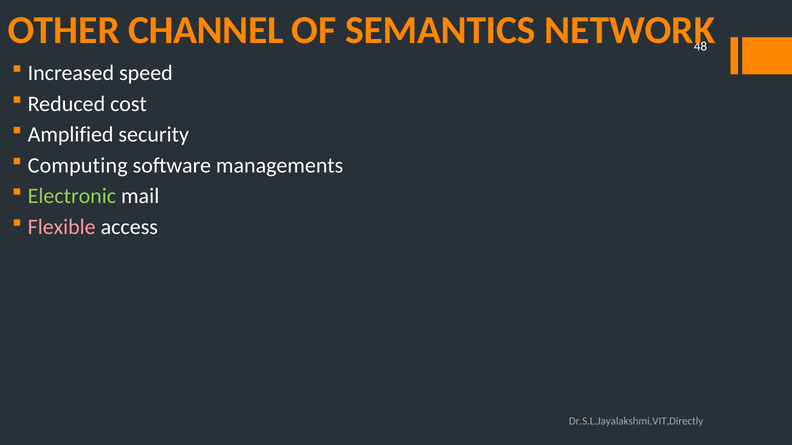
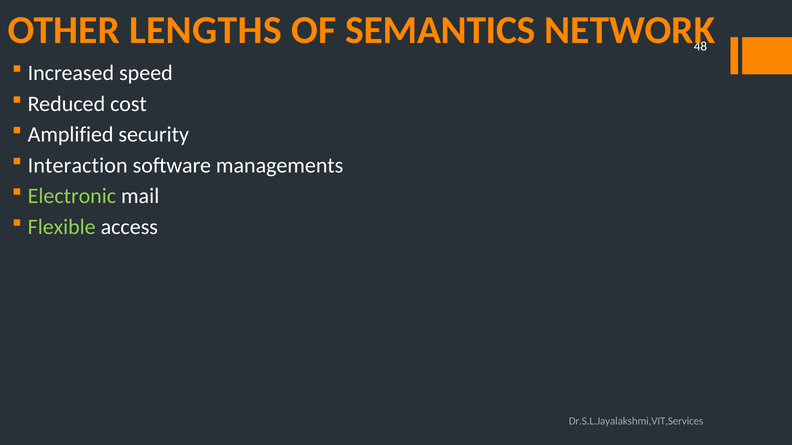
CHANNEL: CHANNEL -> LENGTHS (206, 30)
Computing: Computing -> Interaction (78, 166)
Flexible colour: pink -> light green (62, 227)
Dr.S.L.Jayalakshmi,VIT,Directly: Dr.S.L.Jayalakshmi,VIT,Directly -> Dr.S.L.Jayalakshmi,VIT,Services (636, 422)
